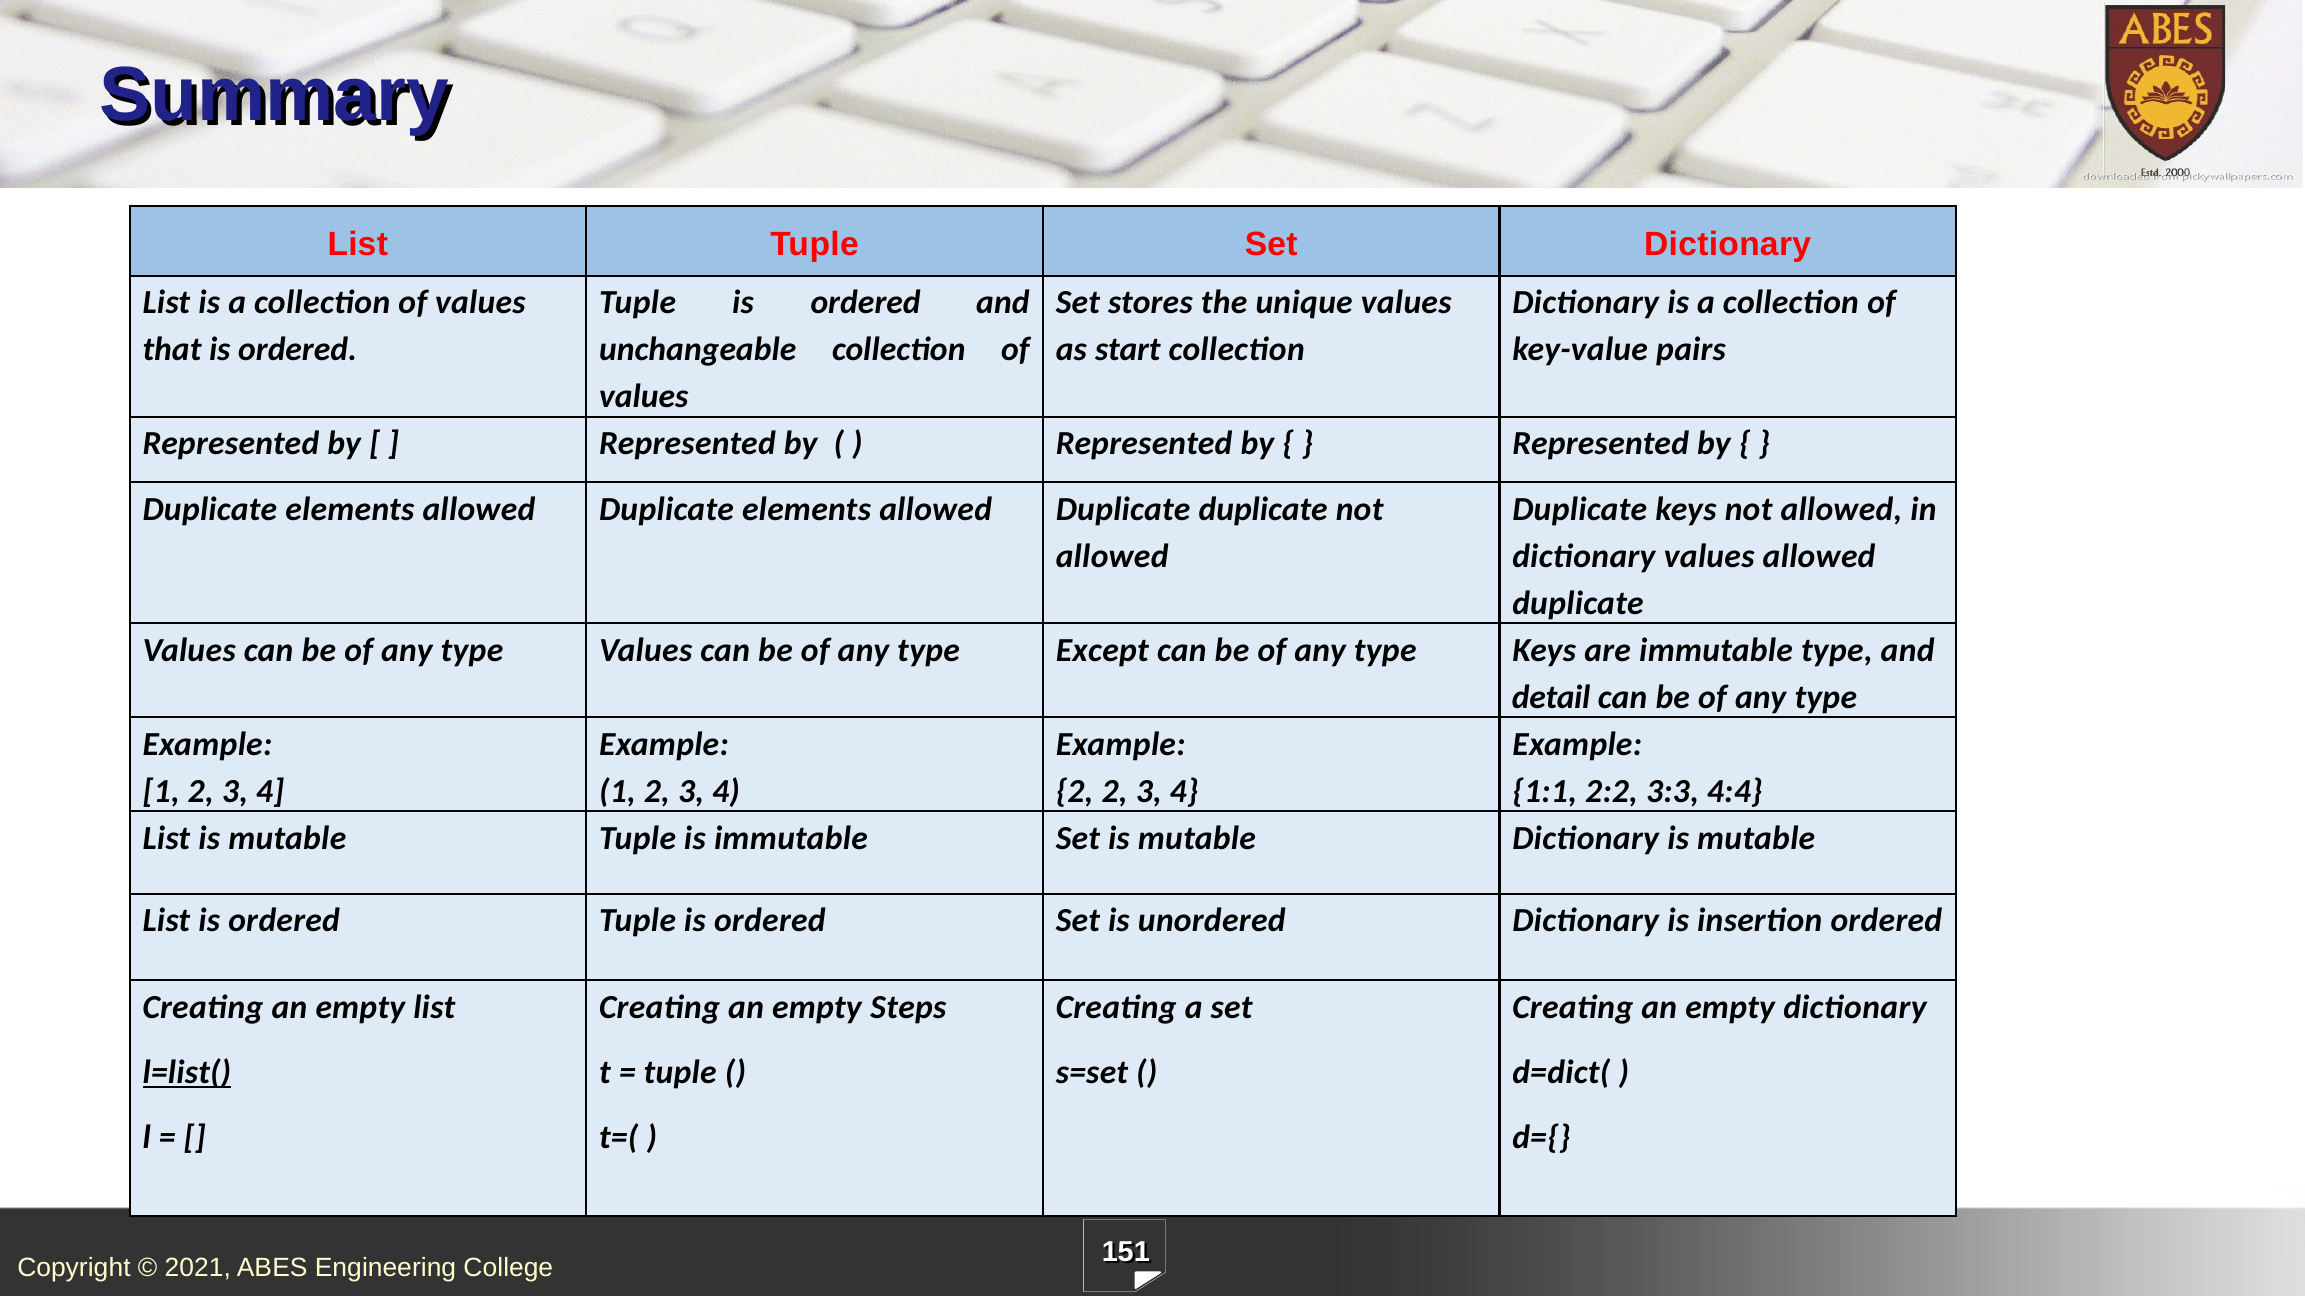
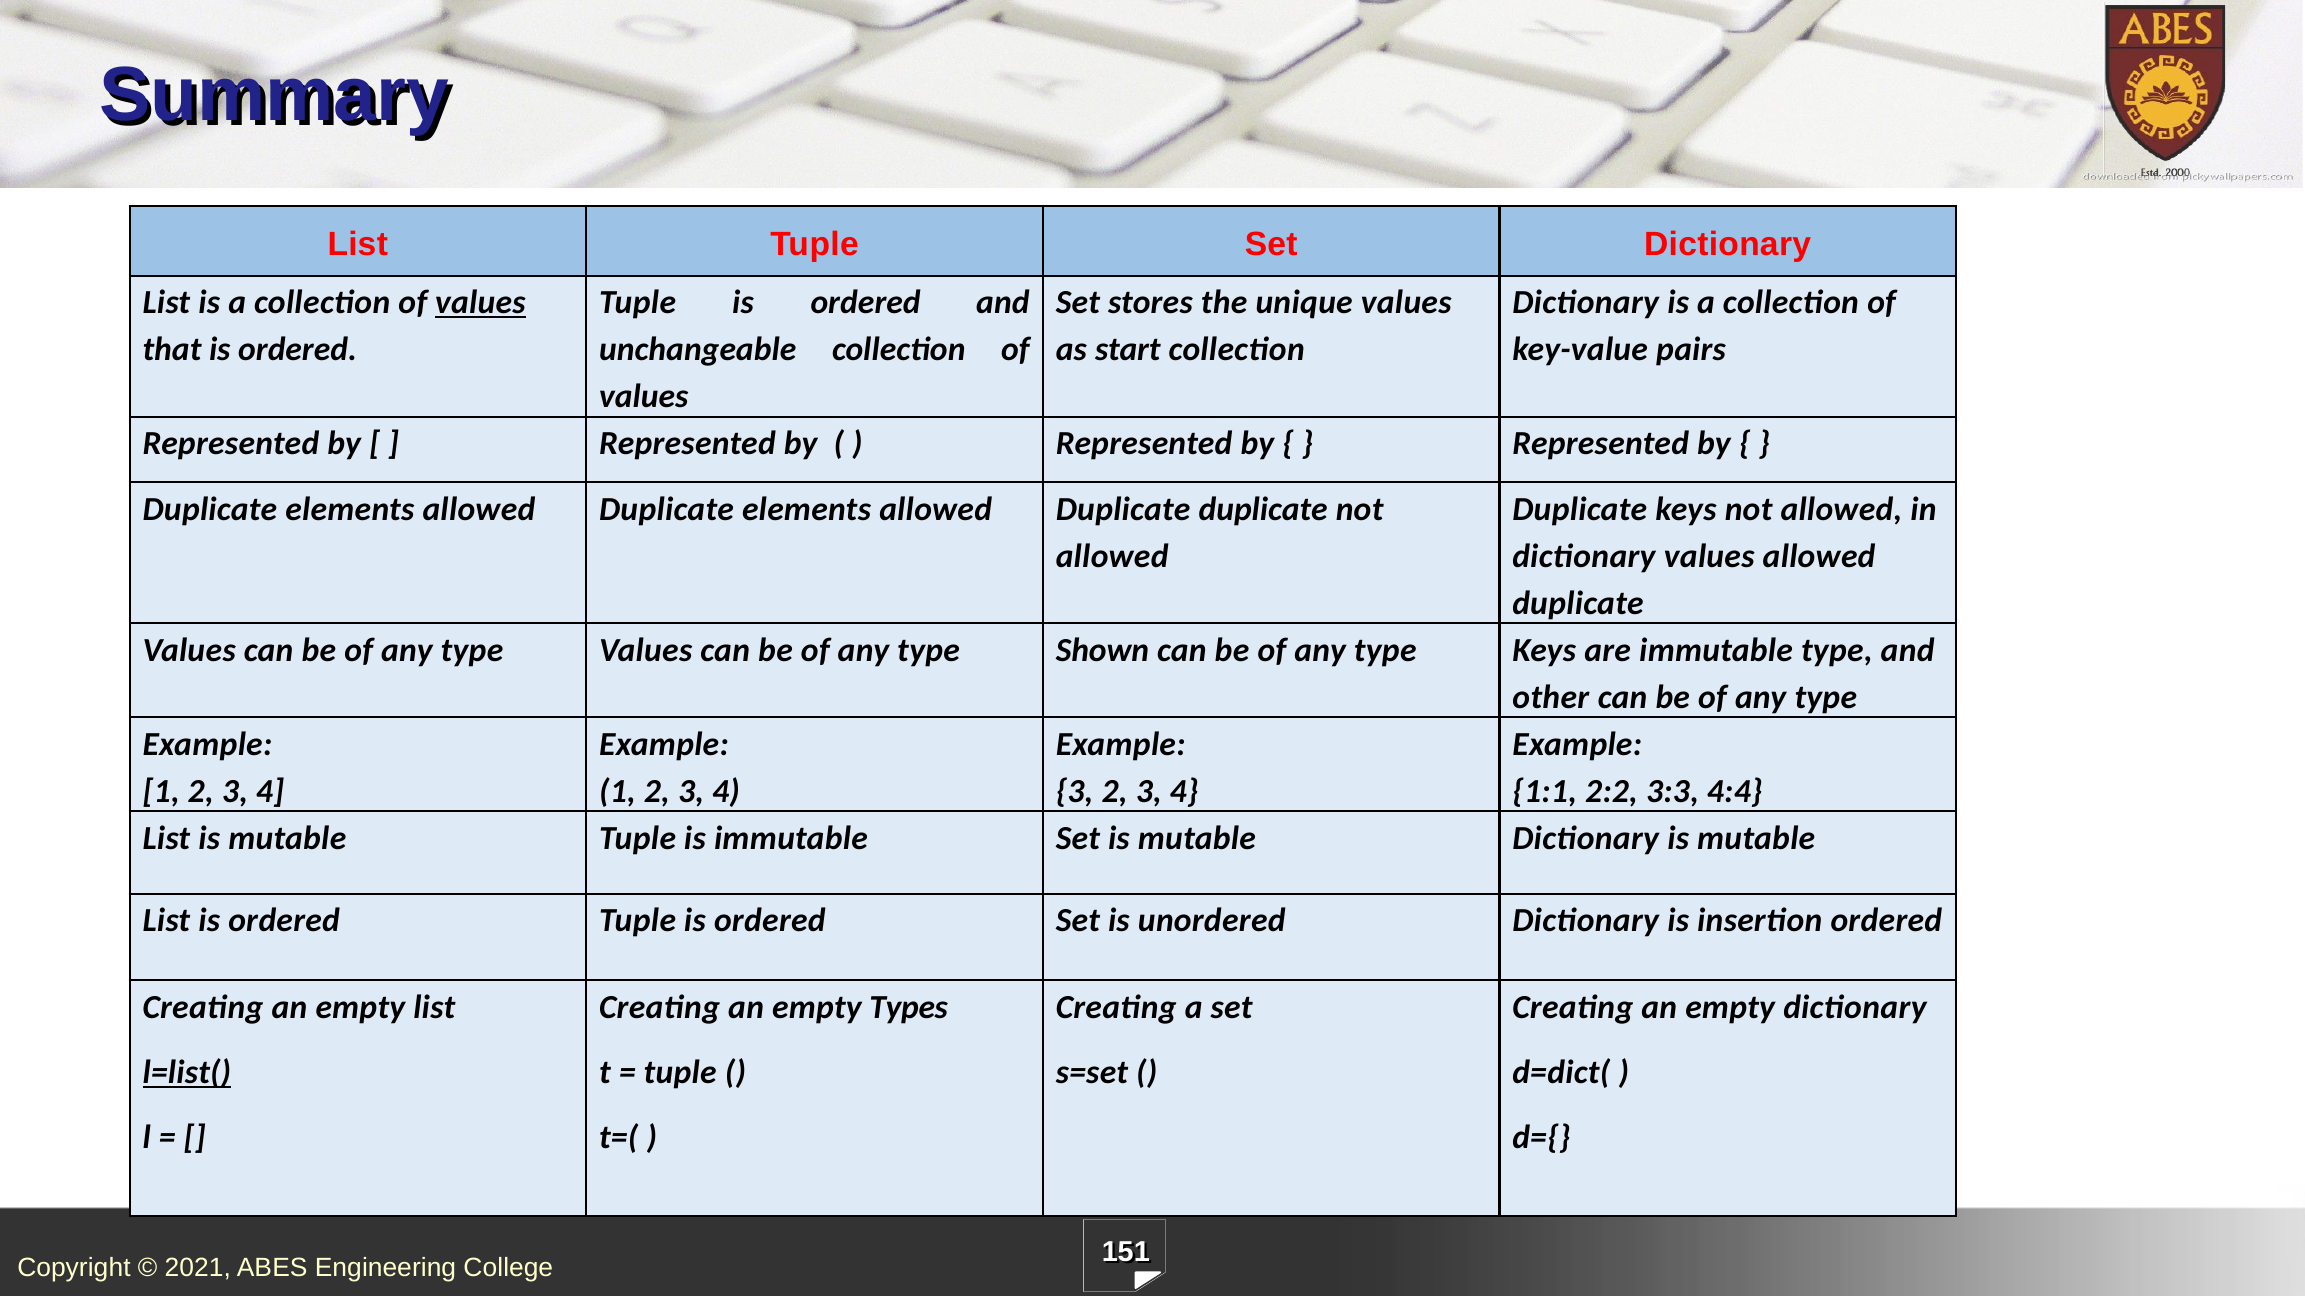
values underline: none -> present (480, 303)
Except: Except -> Shown (1102, 650)
detail: detail -> other (1551, 697)
2: 2 -> 3 (1075, 791)
Steps: Steps -> Types (909, 1008)
